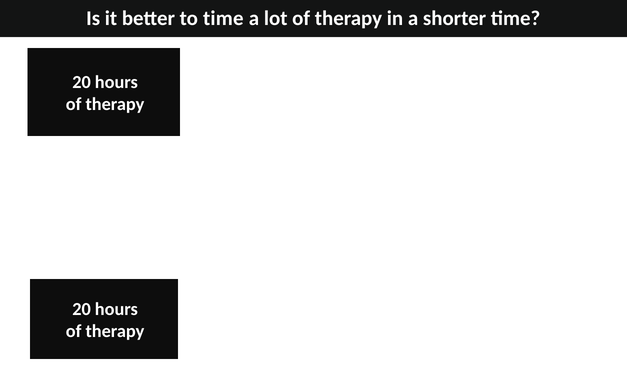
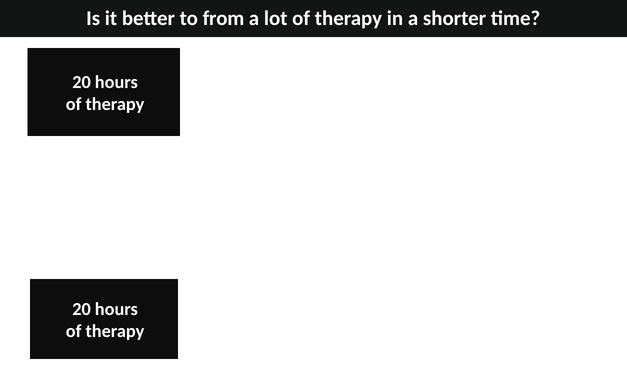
to time: time -> from (223, 18)
